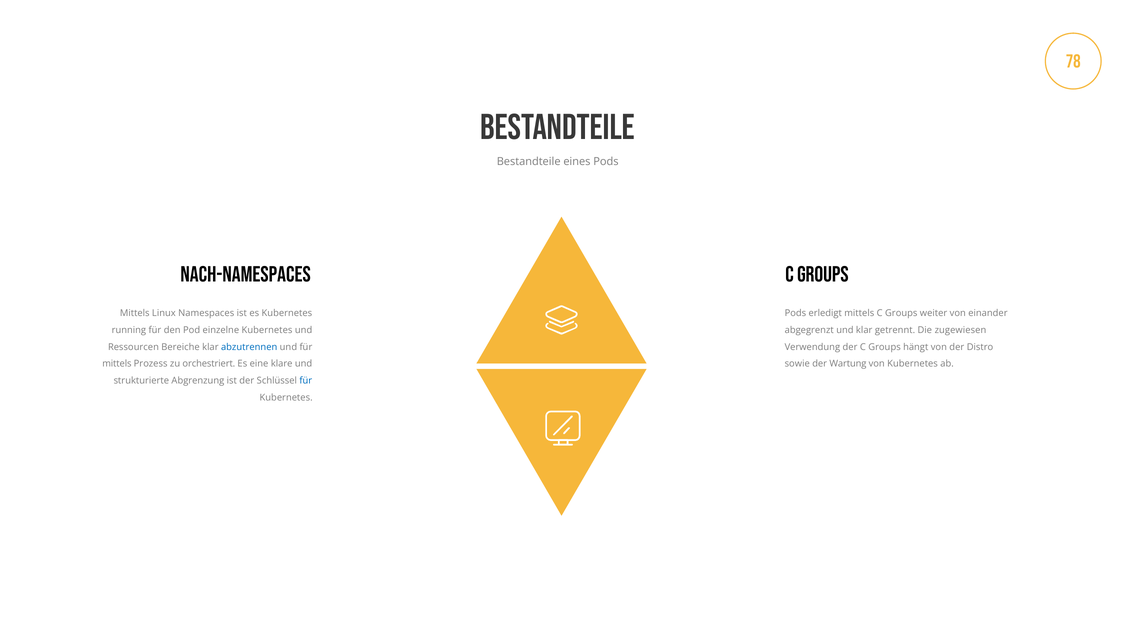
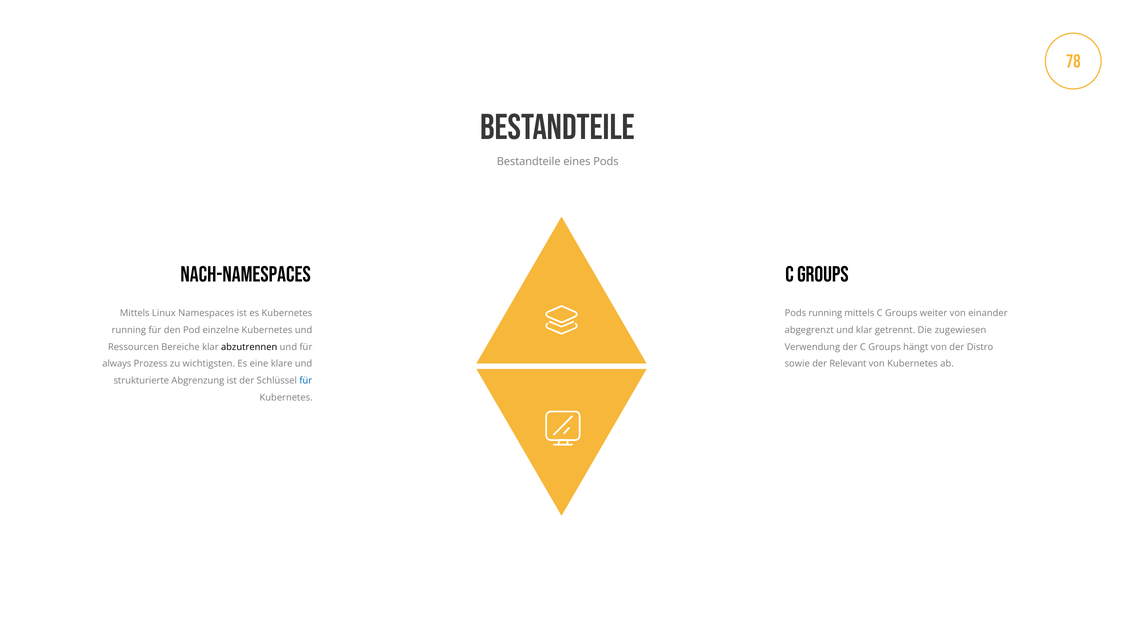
Pods erledigt: erledigt -> running (825, 313)
abzutrennen colour: blue -> black (249, 347)
mittels: mittels -> always (117, 363)
orchestriert: orchestriert -> wichtigsten (209, 363)
Wartung: Wartung -> Relevant (848, 363)
